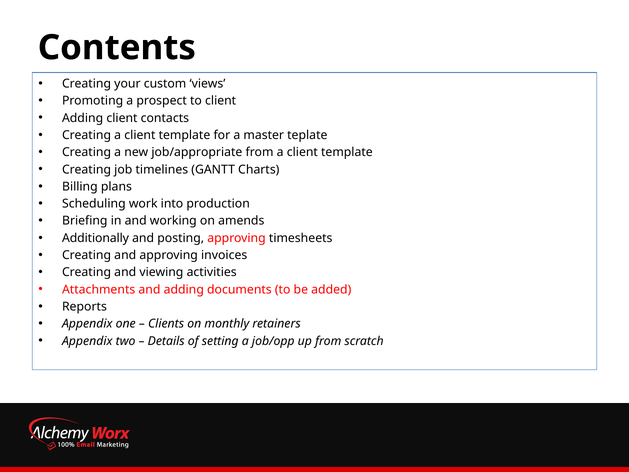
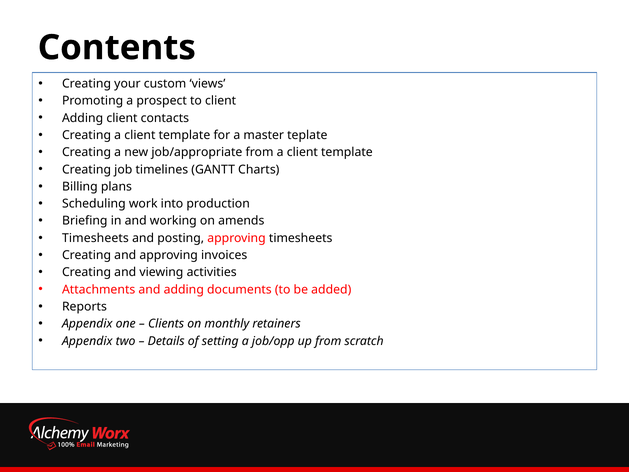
Additionally: Additionally -> Timesheets (95, 238)
